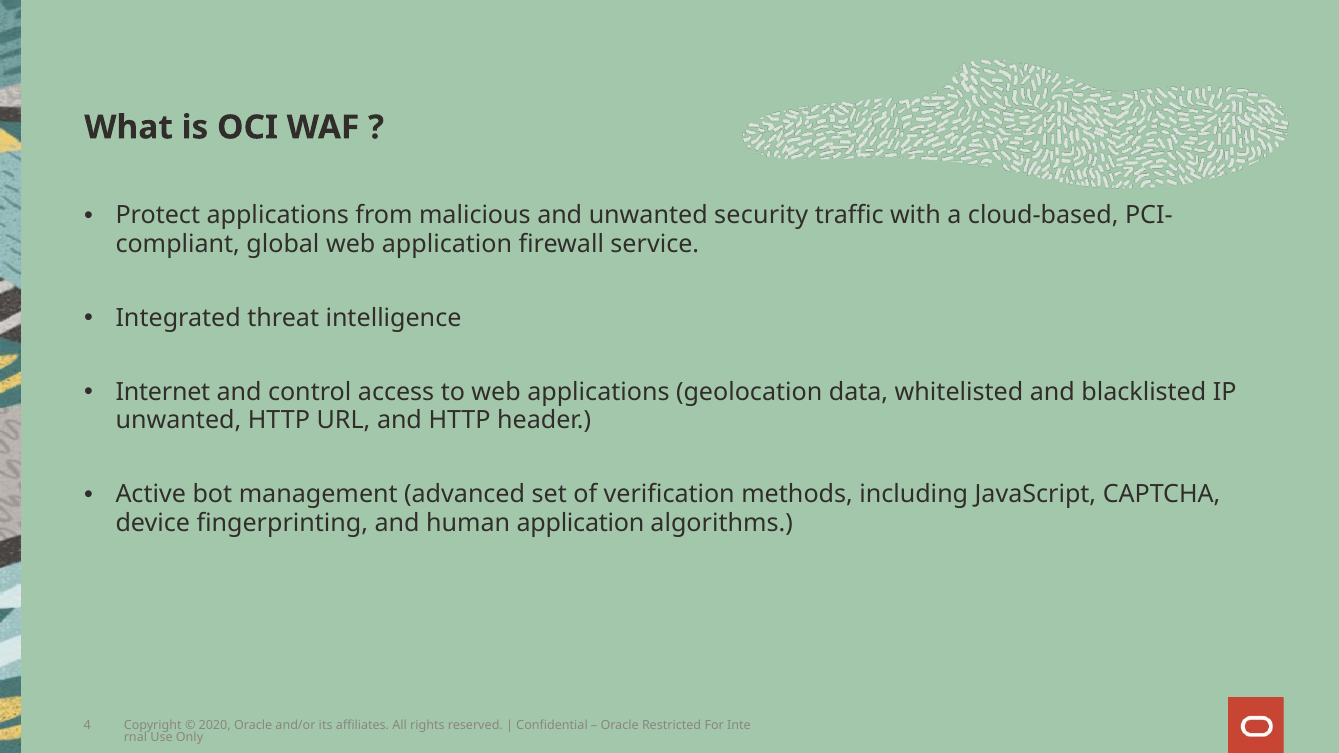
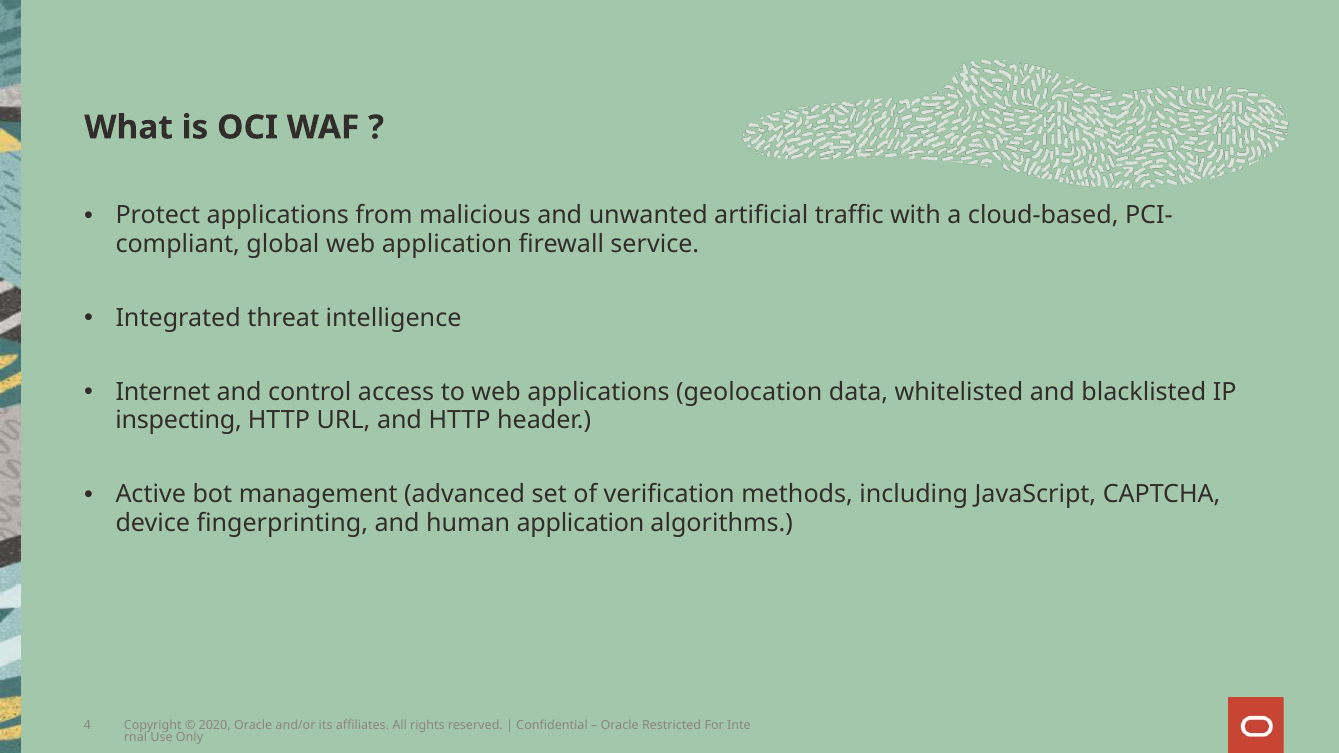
security: security -> artificial (761, 216)
unwanted: unwanted -> inspecting (179, 421)
